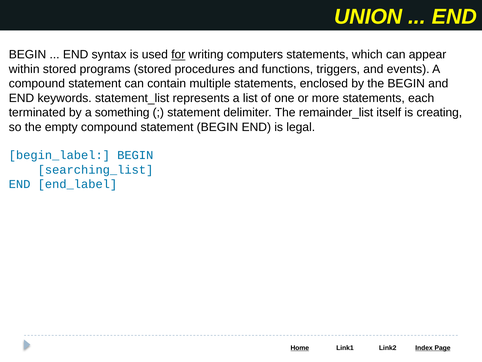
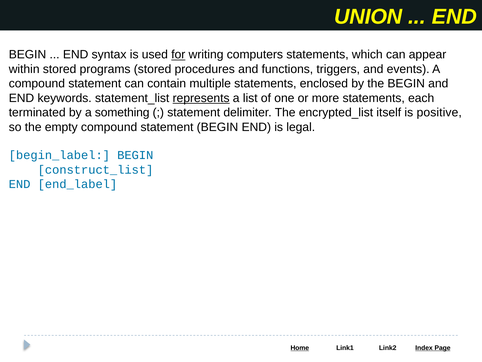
represents underline: none -> present (201, 98)
remainder_list: remainder_list -> encrypted_list (336, 112)
creating: creating -> positive (439, 112)
searching_list: searching_list -> construct_list (96, 169)
